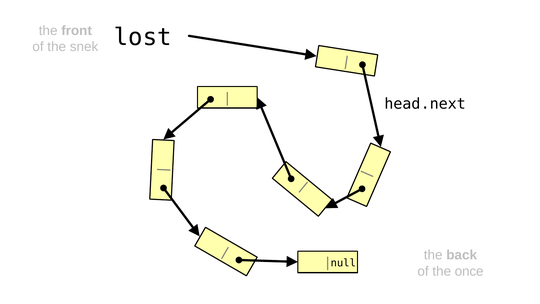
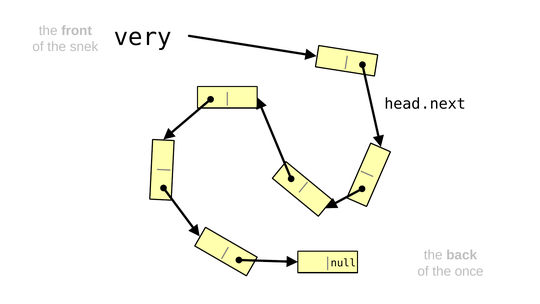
lost: lost -> very (143, 37)
